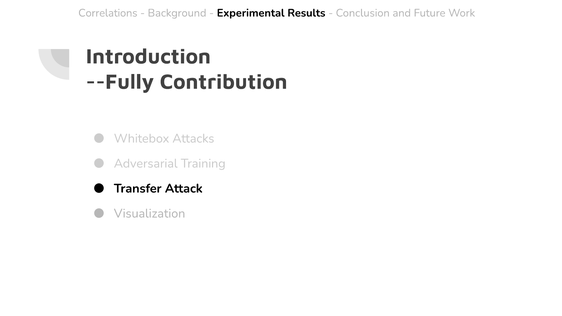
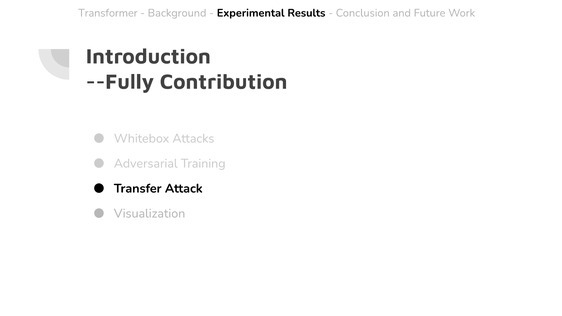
Correlations: Correlations -> Transformer (108, 13)
